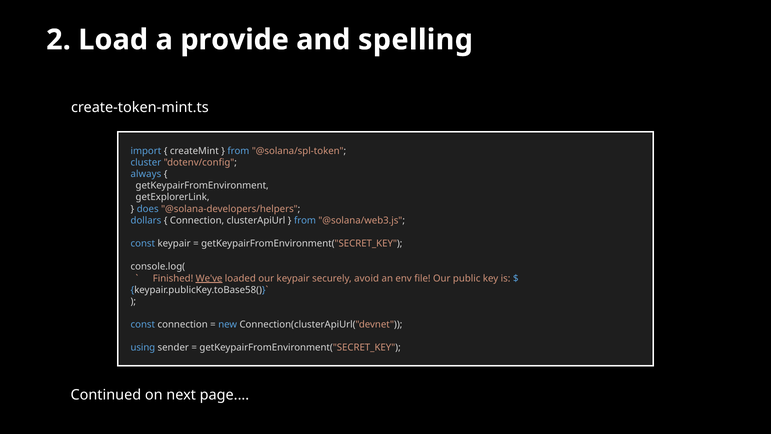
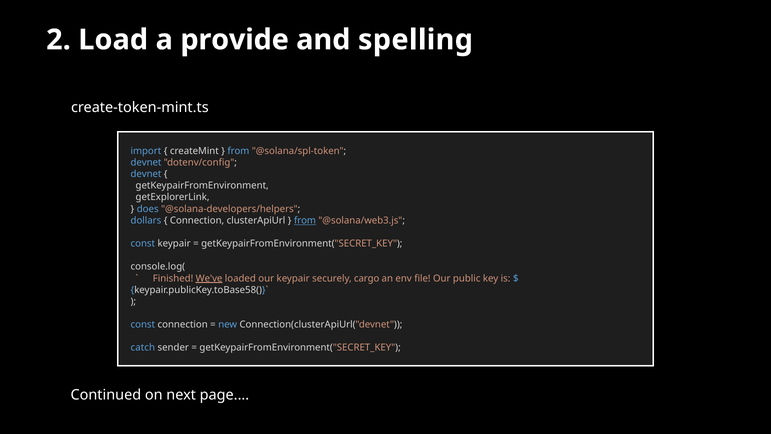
cluster: cluster -> devnet (146, 162)
always: always -> devnet (146, 174)
from underline: none -> present (305, 220)
avoid: avoid -> cargo (367, 278)
using: using -> catch (143, 348)
